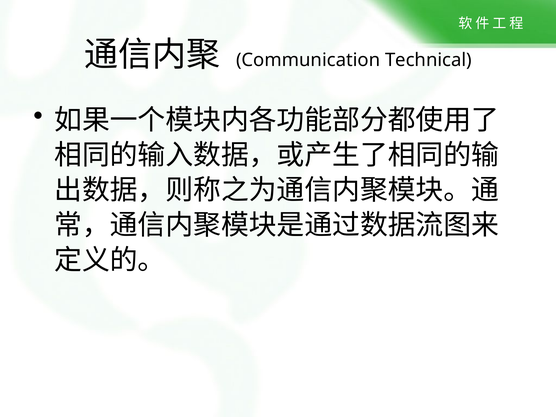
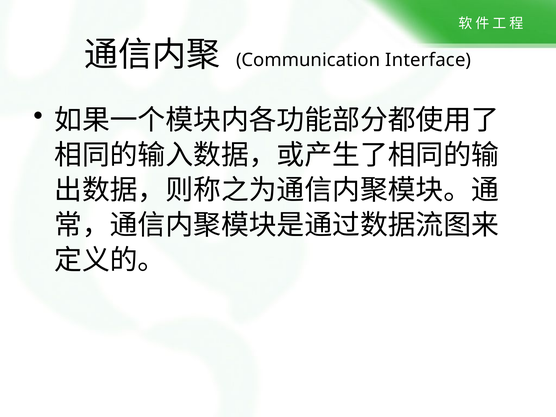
Technical: Technical -> Interface (428, 60)
